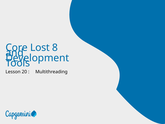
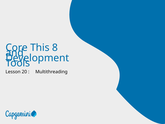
Lost: Lost -> This (40, 48)
